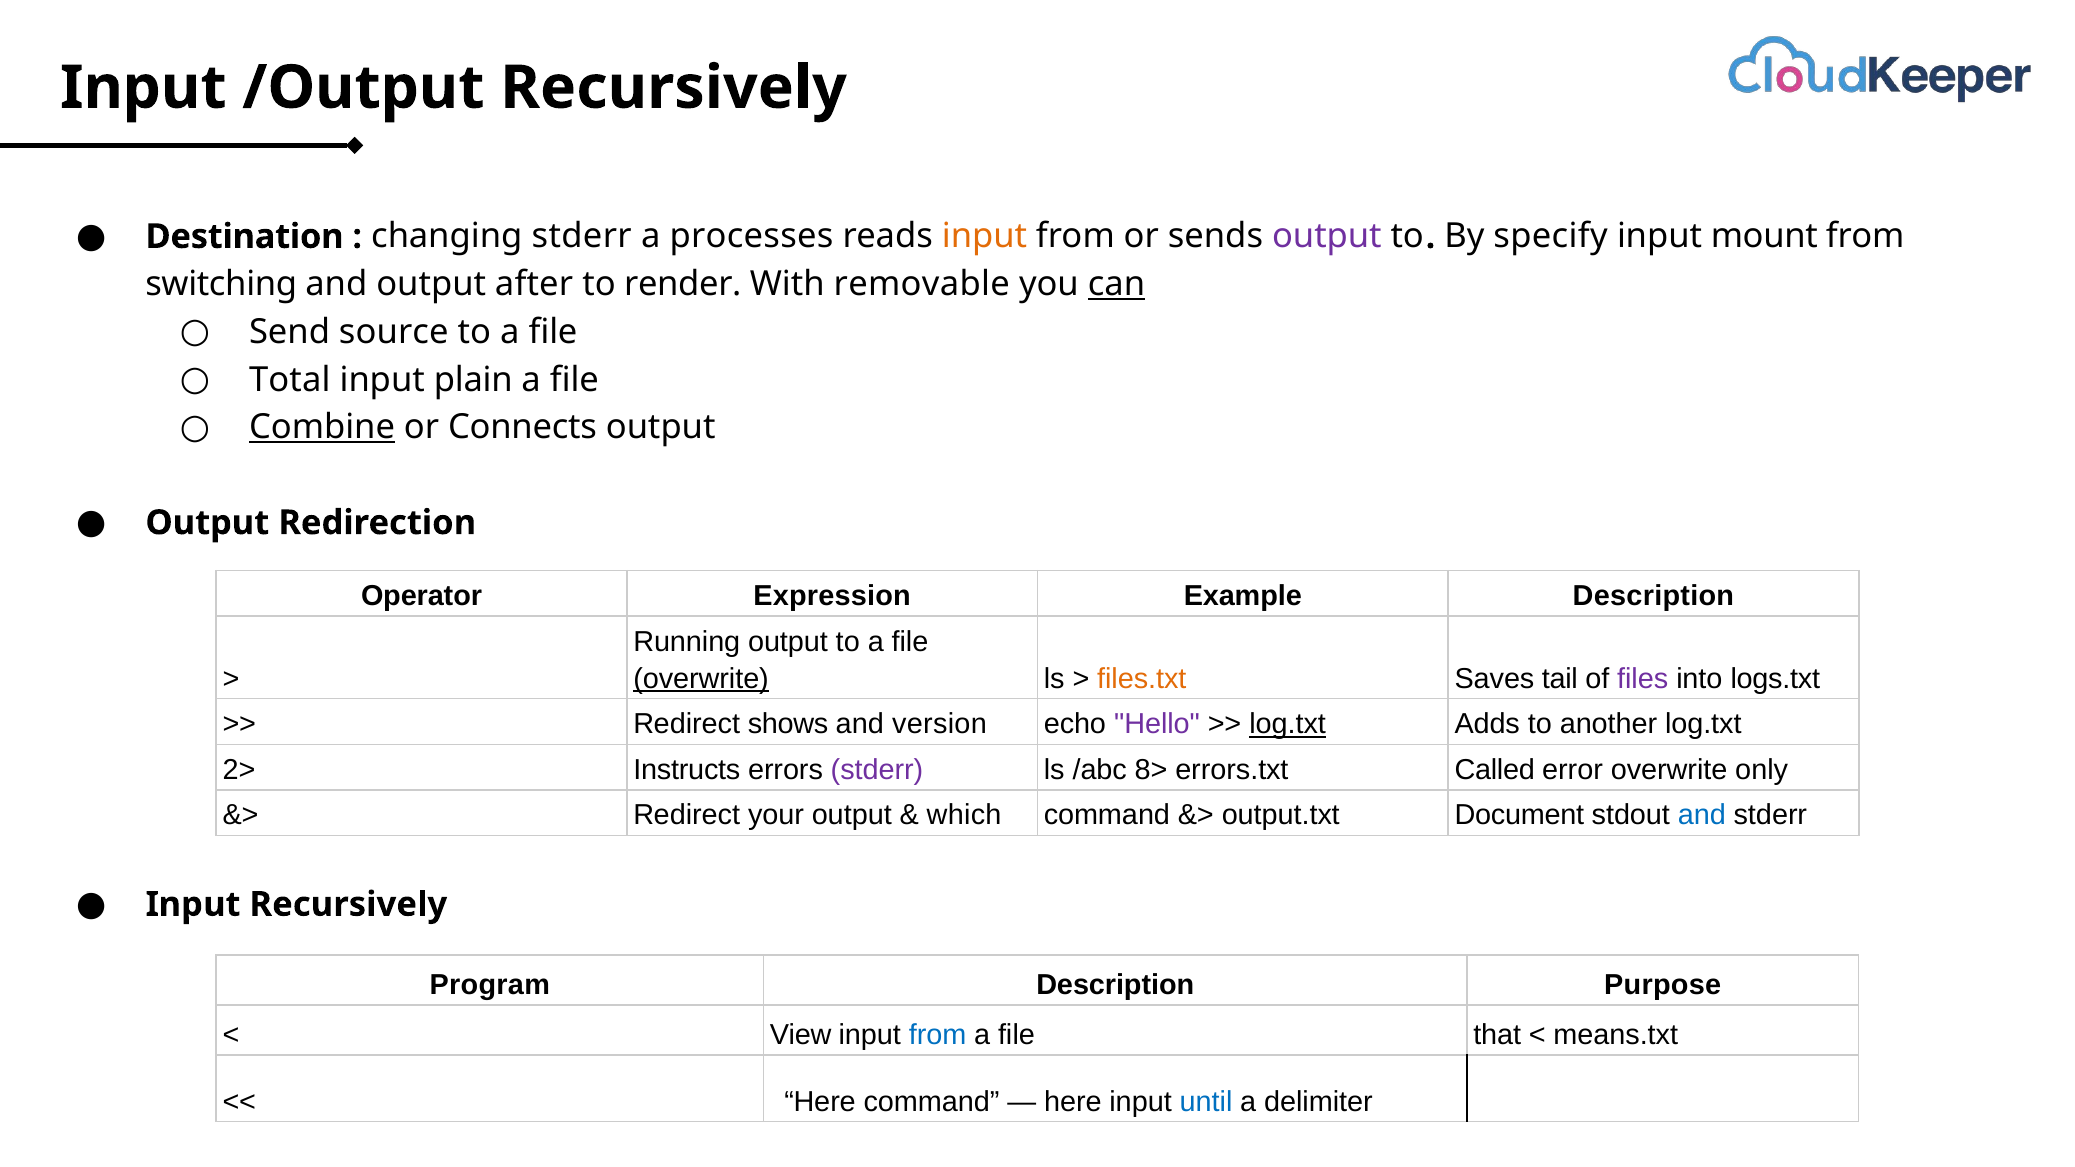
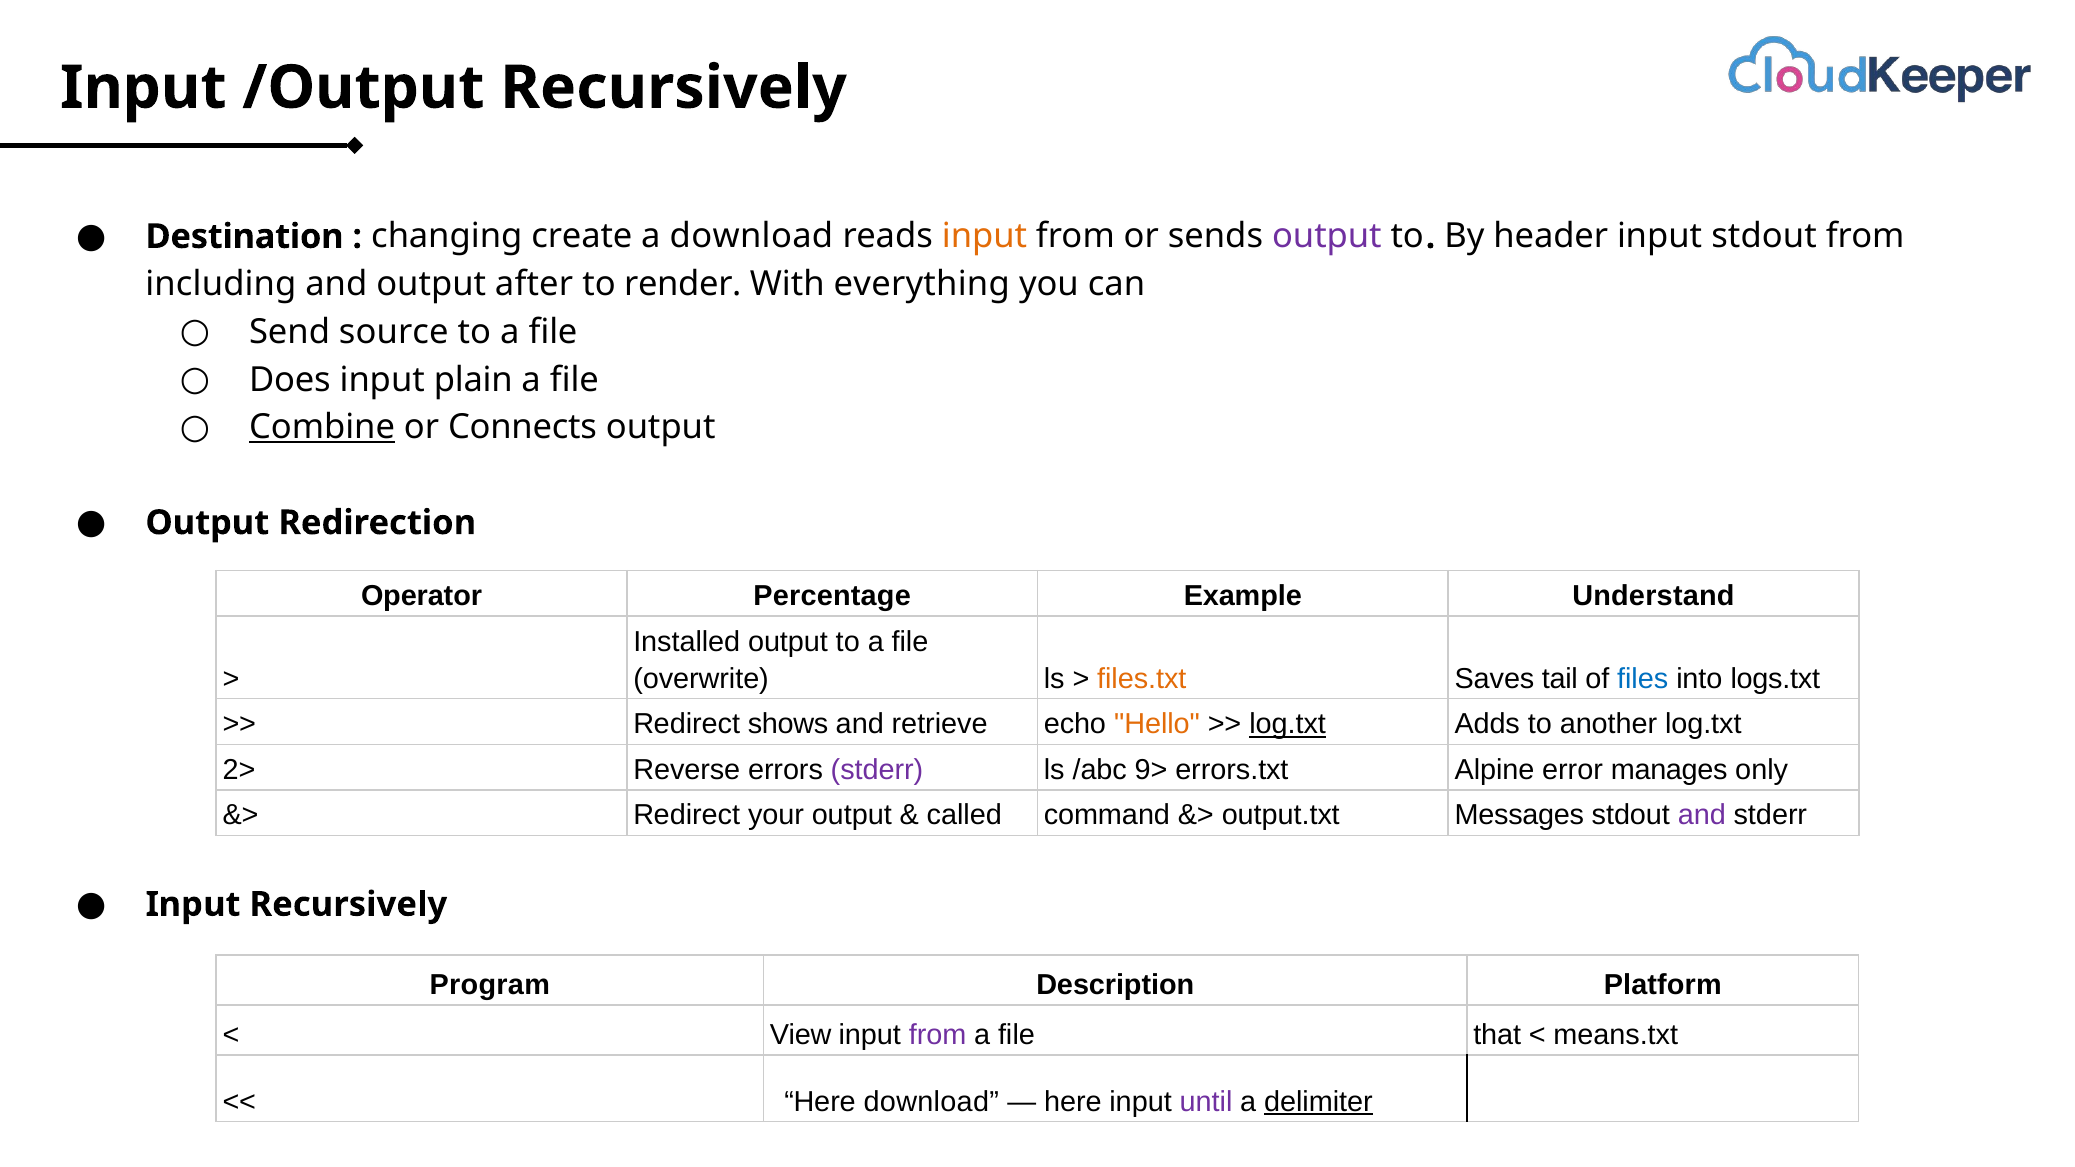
changing stderr: stderr -> create (582, 237)
a processes: processes -> download (751, 237)
specify: specify -> header (1551, 237)
input mount: mount -> stdout (1764, 237)
switching: switching -> including (221, 284)
removable: removable -> everything (922, 284)
can underline: present -> none (1117, 284)
Total: Total -> Does (290, 380)
Expression: Expression -> Percentage (832, 596)
Example Description: Description -> Understand (1653, 596)
Running: Running -> Installed (687, 642)
overwrite underline: present -> none (701, 679)
files colour: purple -> blue (1643, 679)
version: version -> retrieve (940, 724)
Hello colour: purple -> orange (1157, 724)
Instructs: Instructs -> Reverse (687, 770)
8>: 8> -> 9> (1151, 770)
Called: Called -> Alpine (1495, 770)
error overwrite: overwrite -> manages (1669, 770)
which: which -> called (964, 816)
Document: Document -> Messages (1519, 816)
and colour: blue -> purple (1702, 816)
Purpose: Purpose -> Platform (1663, 985)
from colour: blue -> purple (938, 1035)
Here command: command -> download (931, 1102)
until colour: blue -> purple (1206, 1102)
delimiter underline: none -> present (1318, 1102)
